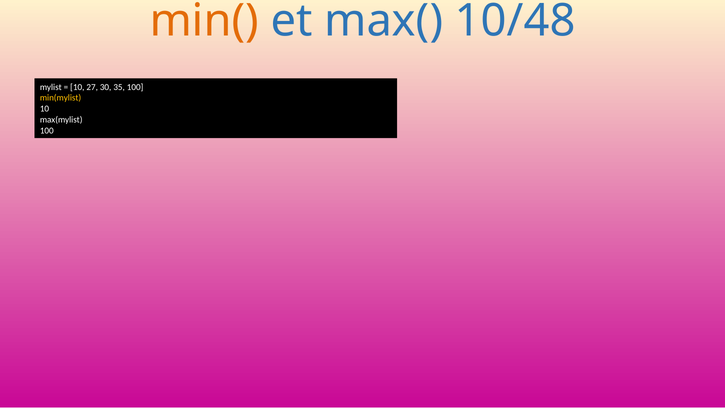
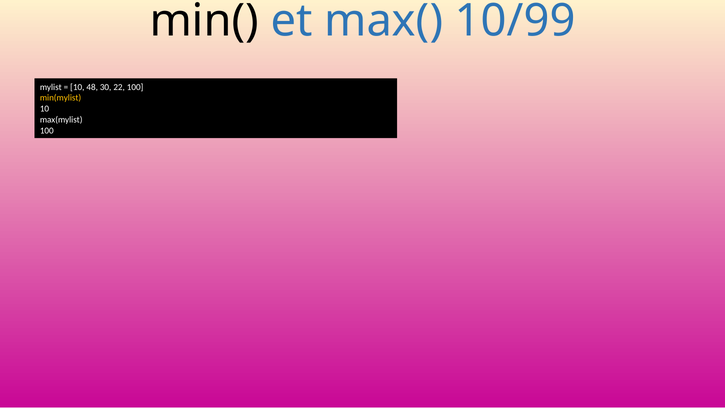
min( colour: orange -> black (204, 21)
10/48: 10/48 -> 10/99 (515, 21)
27: 27 -> 48 (92, 87)
35: 35 -> 22 (119, 87)
